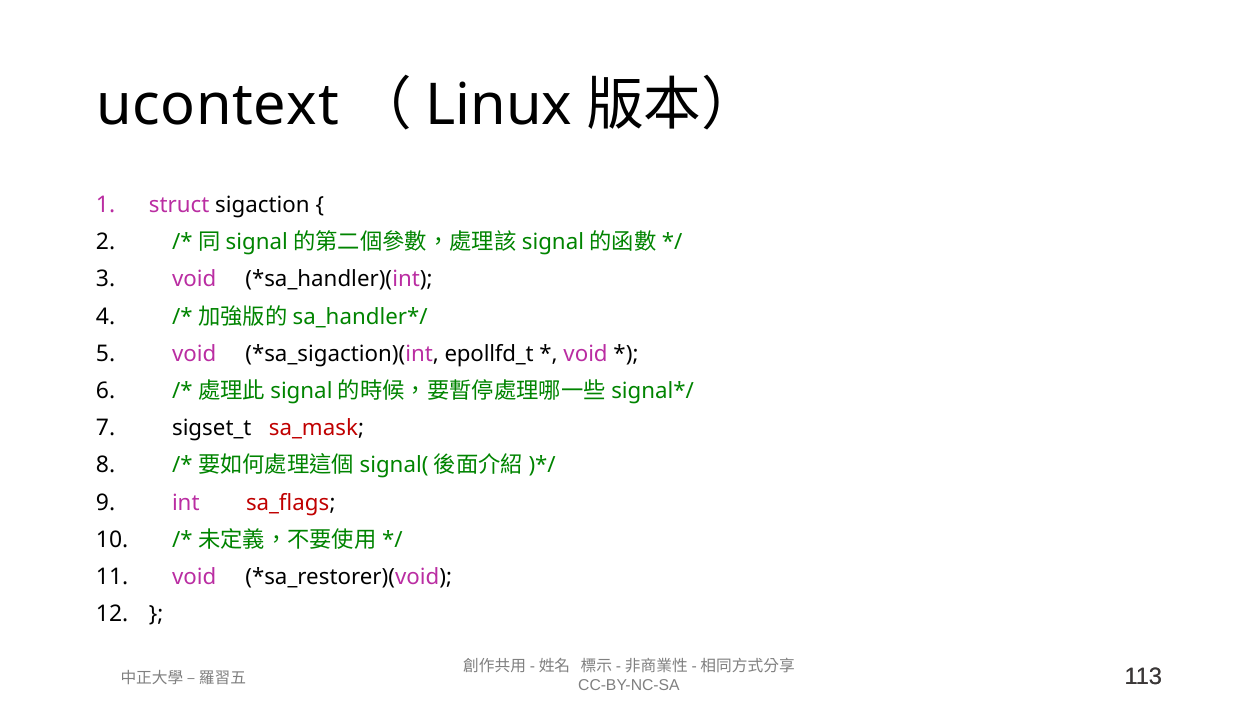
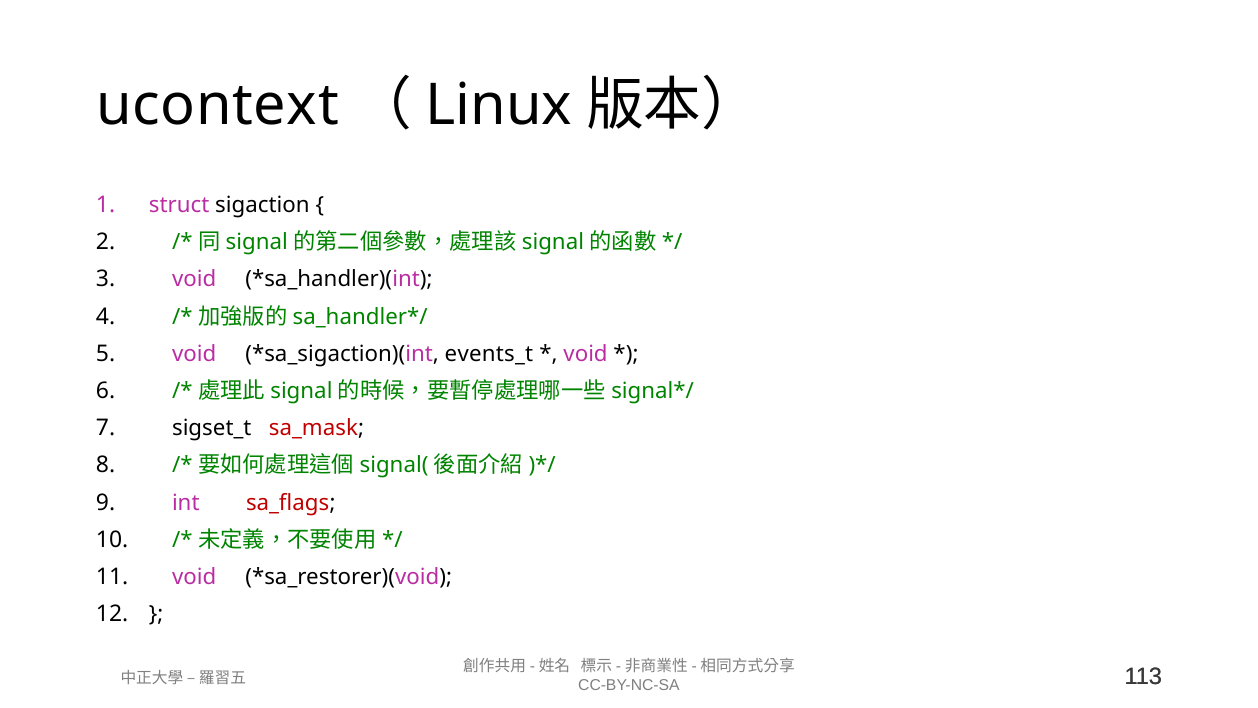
epollfd_t: epollfd_t -> events_t (489, 354)
